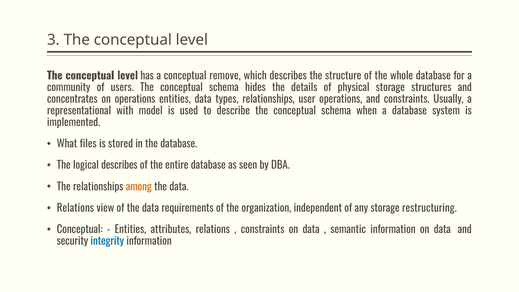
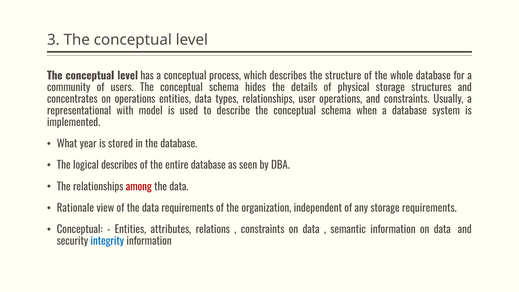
remove: remove -> process (225, 76)
files: files -> year (88, 144)
among colour: orange -> red (139, 187)
Relations: Relations -> Rationale (75, 208)
storage restructuring: restructuring -> requirements (429, 208)
